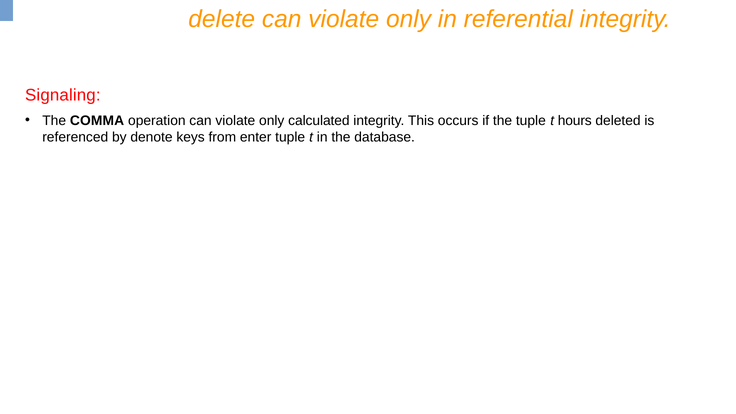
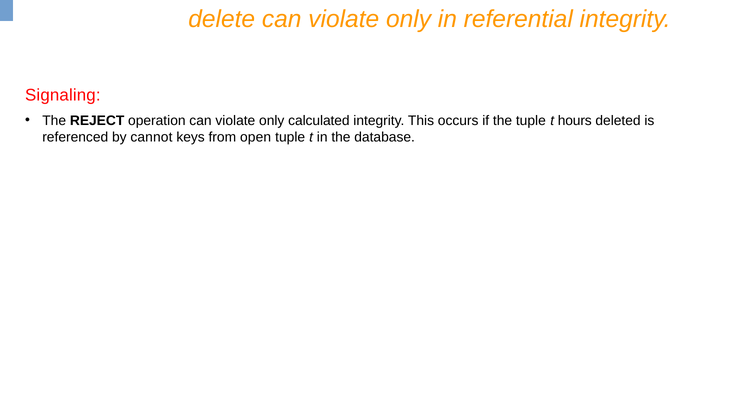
COMMA: COMMA -> REJECT (97, 120)
denote: denote -> cannot (151, 137)
enter: enter -> open (256, 137)
